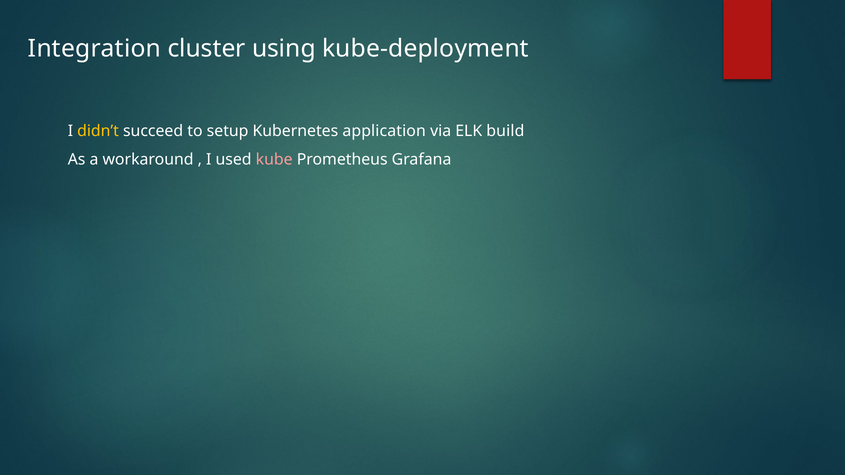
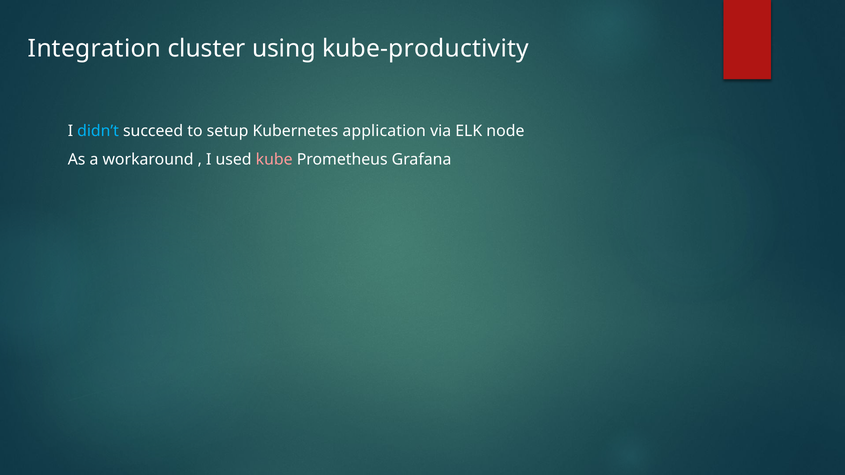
kube-deployment: kube-deployment -> kube-productivity (425, 49)
didn’t colour: yellow -> light blue (98, 131)
build: build -> node (505, 131)
